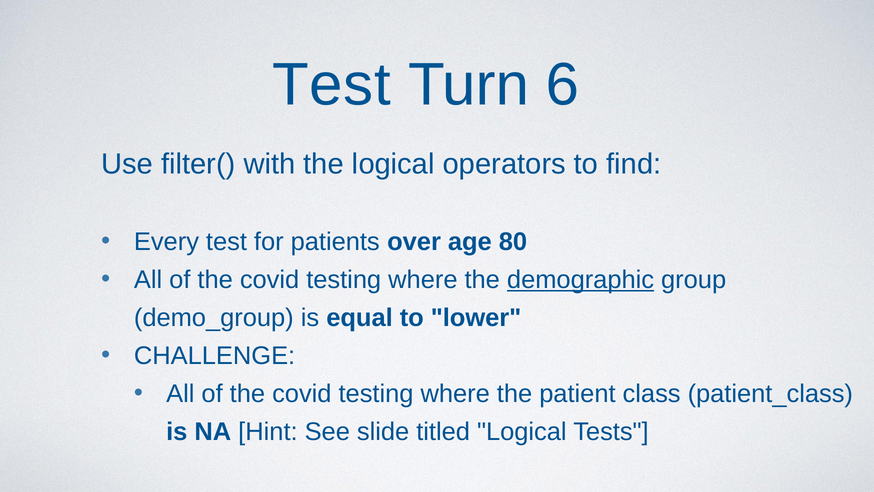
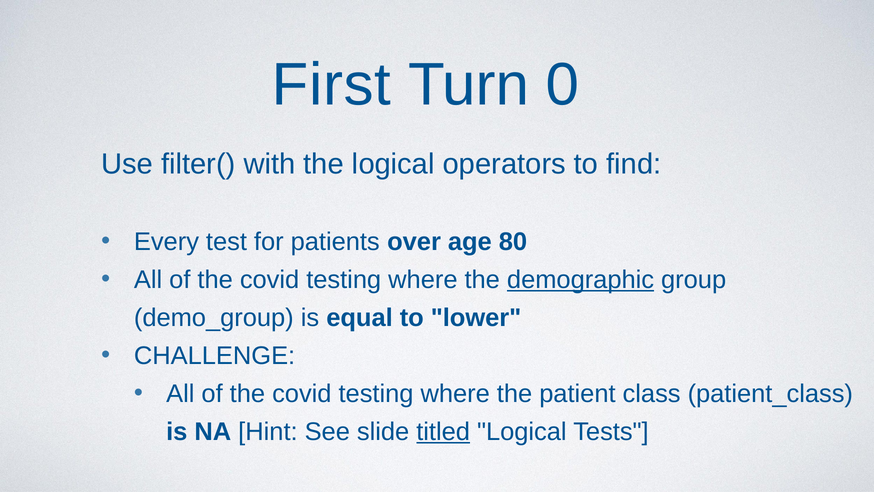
Test: Test -> First (332, 85)
6: 6 -> 0 (563, 85)
titled underline: none -> present (443, 431)
